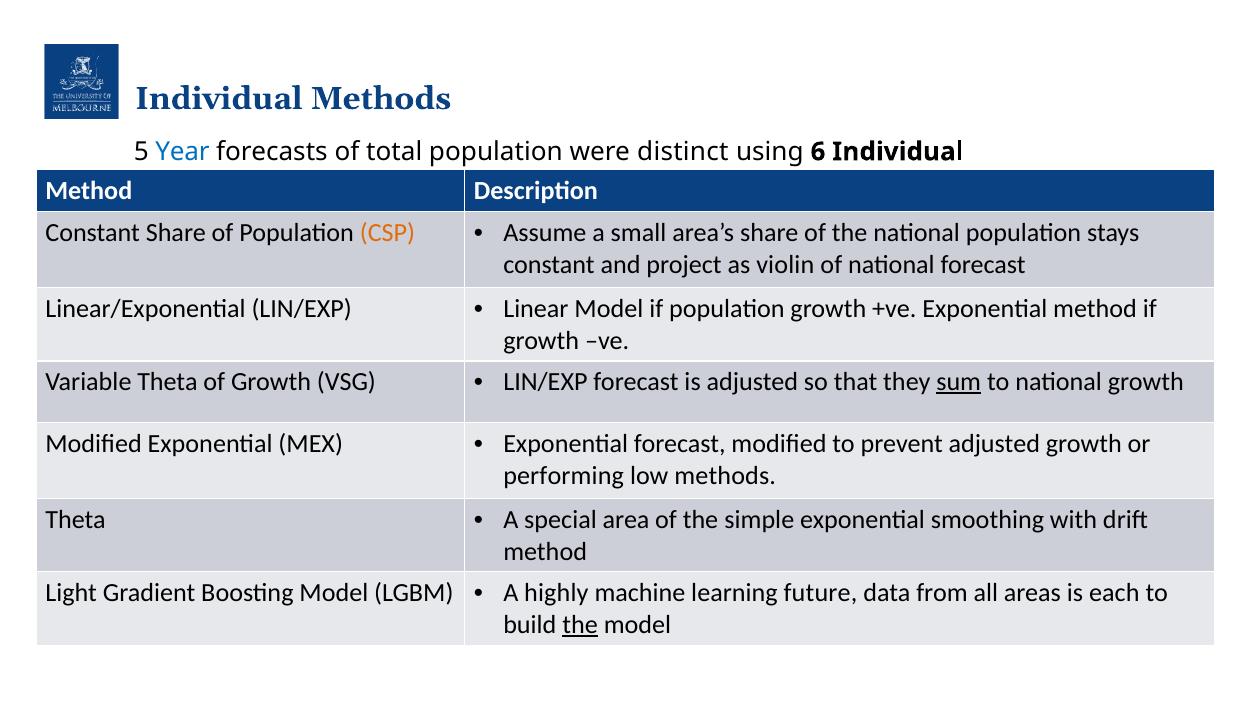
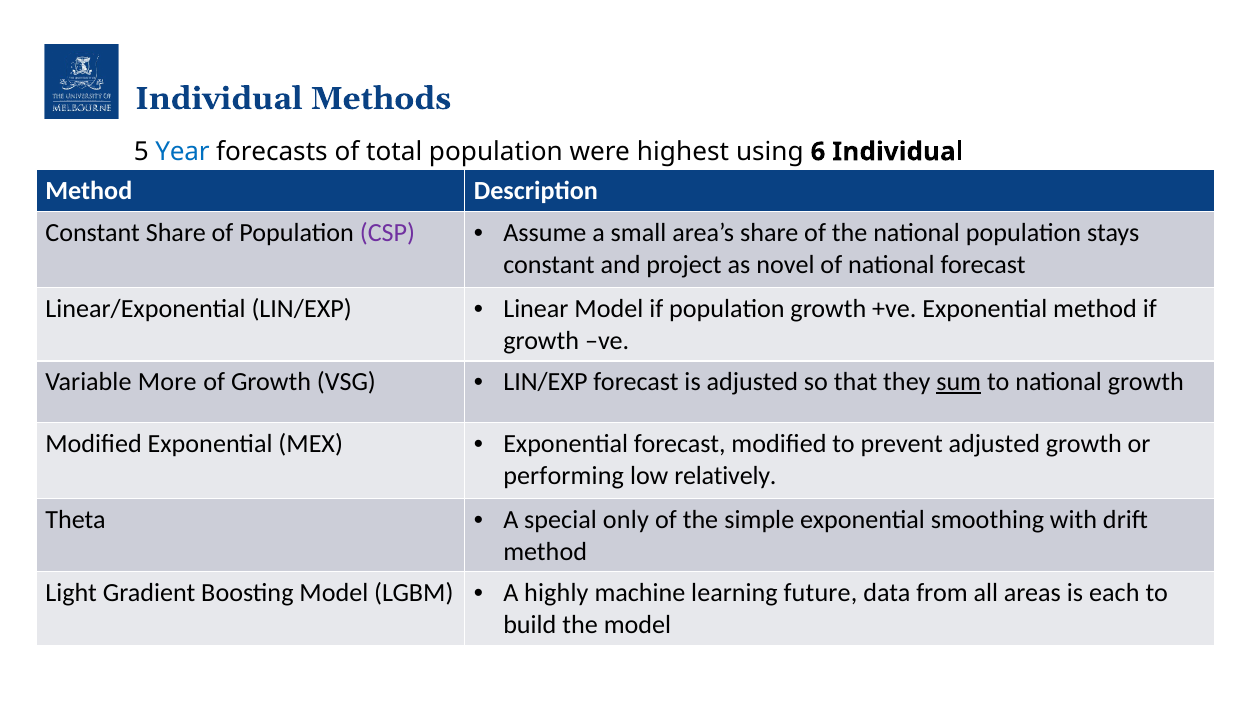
distinct: distinct -> highest (683, 152)
CSP colour: orange -> purple (388, 233)
violin: violin -> novel (785, 265)
Variable Theta: Theta -> More (167, 382)
low methods: methods -> relatively (725, 476)
area: area -> only (626, 519)
the underline: present -> none (580, 625)
